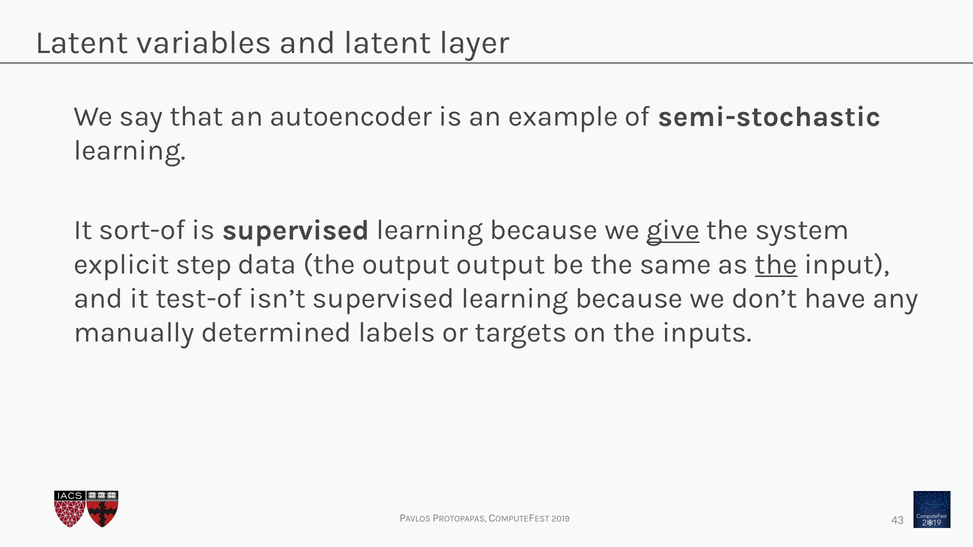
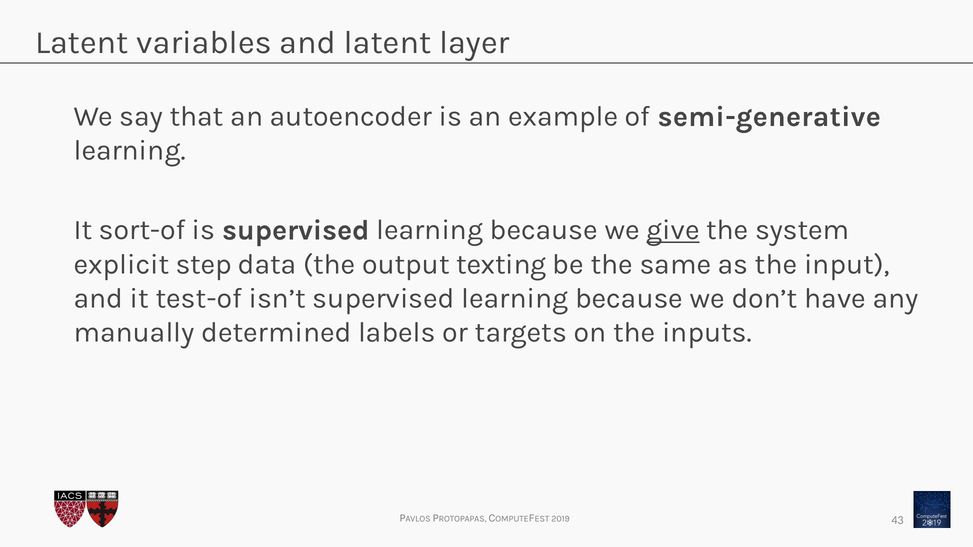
semi-stochastic: semi-stochastic -> semi-generative (769, 117)
output output: output -> texting (501, 264)
the underline: present -> none (776, 264)
